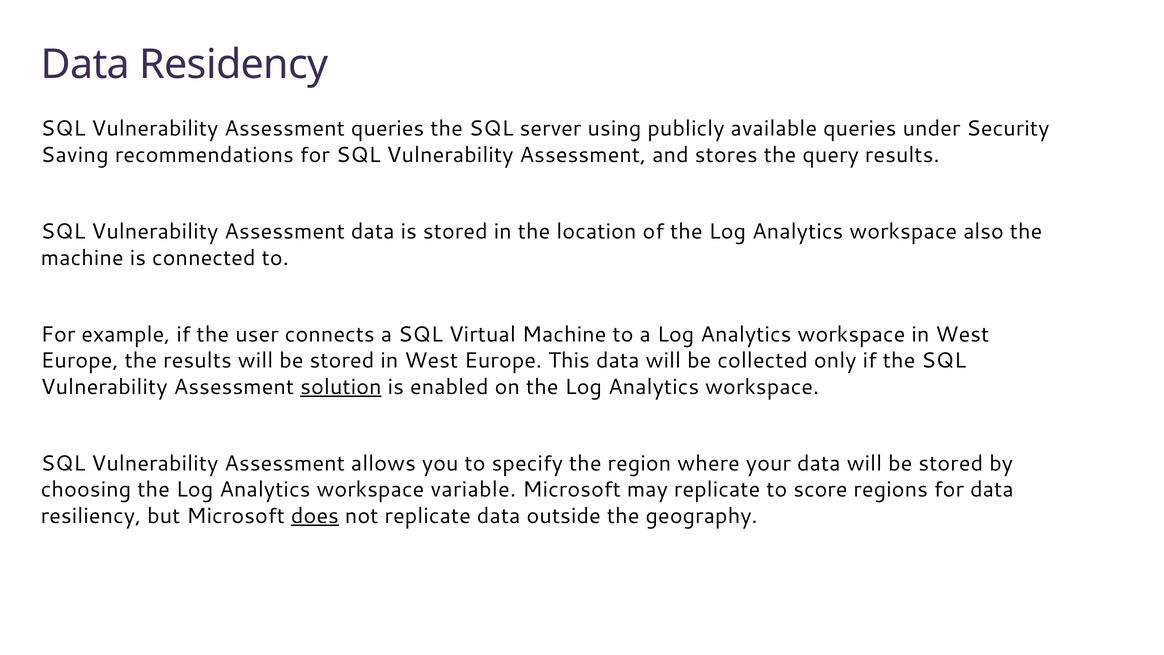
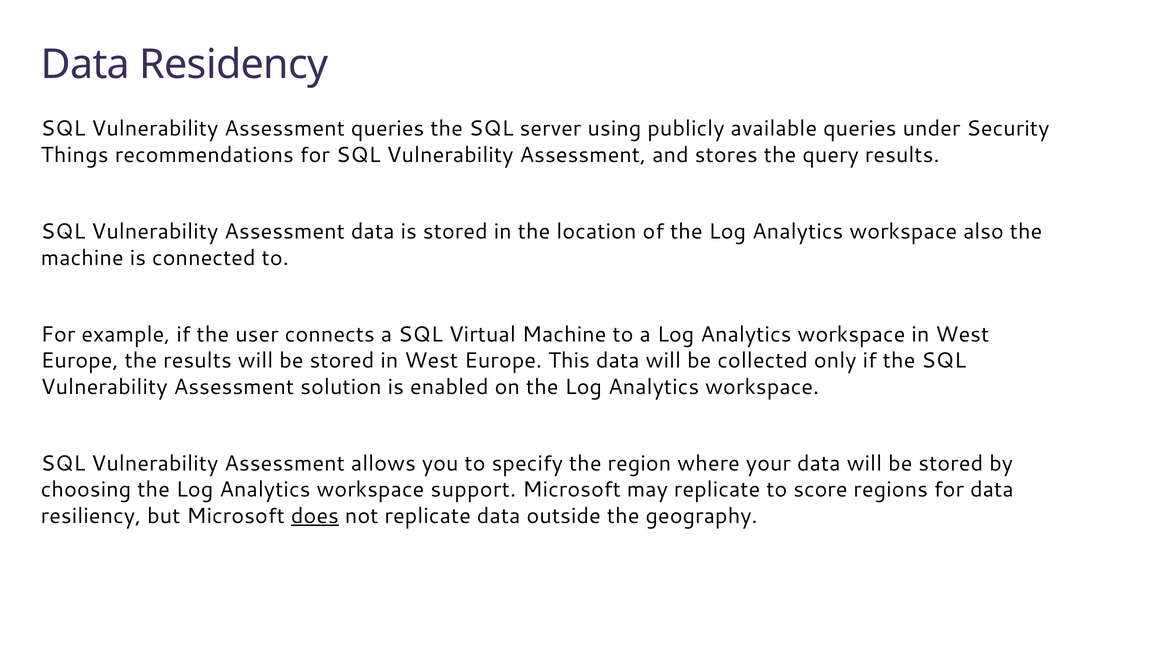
Saving: Saving -> Things (75, 155)
solution underline: present -> none (341, 387)
variable: variable -> support (473, 490)
